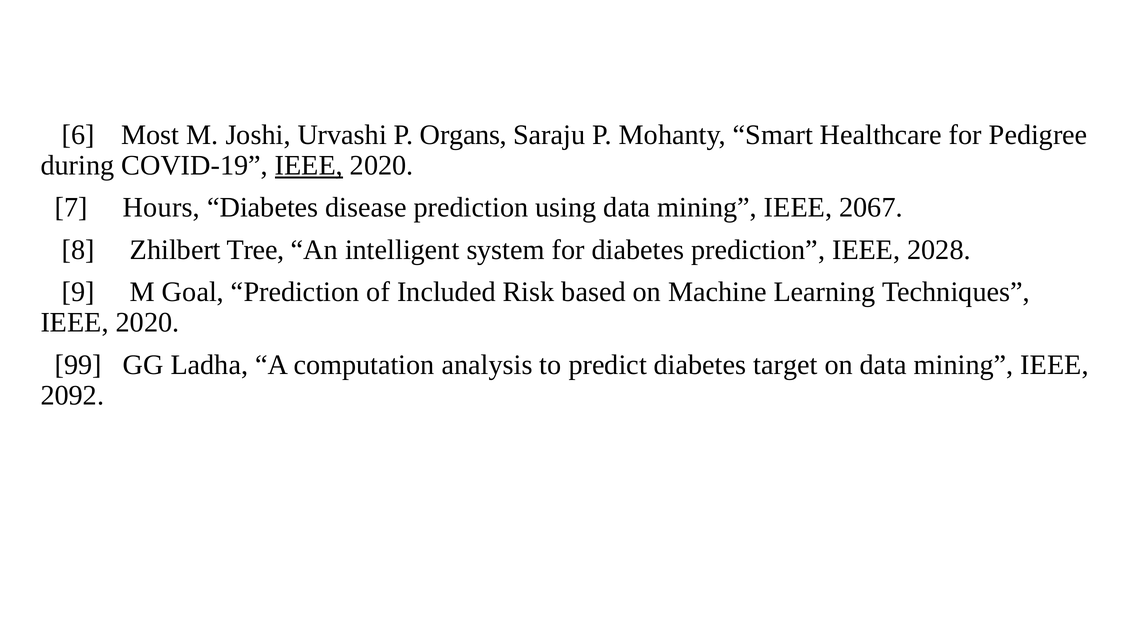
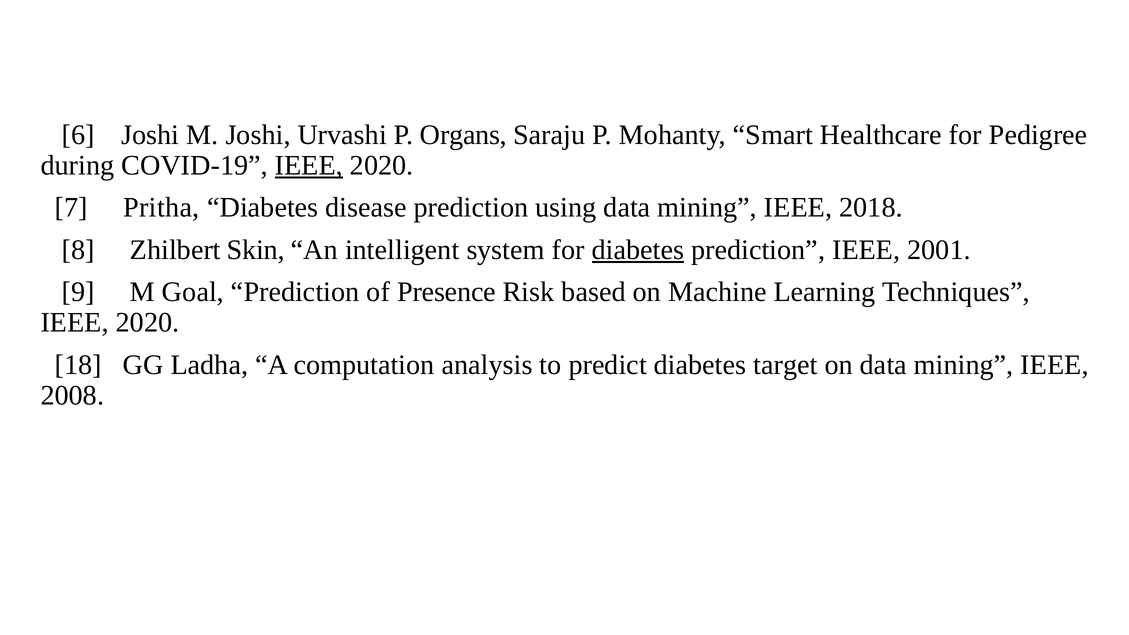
6 Most: Most -> Joshi (150, 135)
Hours: Hours -> Pritha (161, 208)
2067: 2067 -> 2018 (871, 208)
Tree: Tree -> Skin (256, 250)
diabetes underline: none -> present (638, 250)
2028: 2028 -> 2001 (939, 250)
Included: Included -> Presence (446, 292)
99: 99 -> 18 (78, 365)
2092: 2092 -> 2008 (72, 395)
